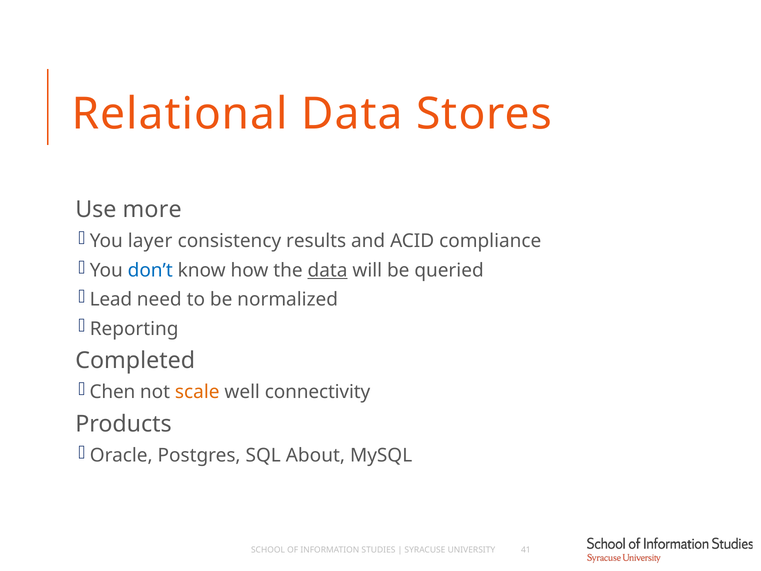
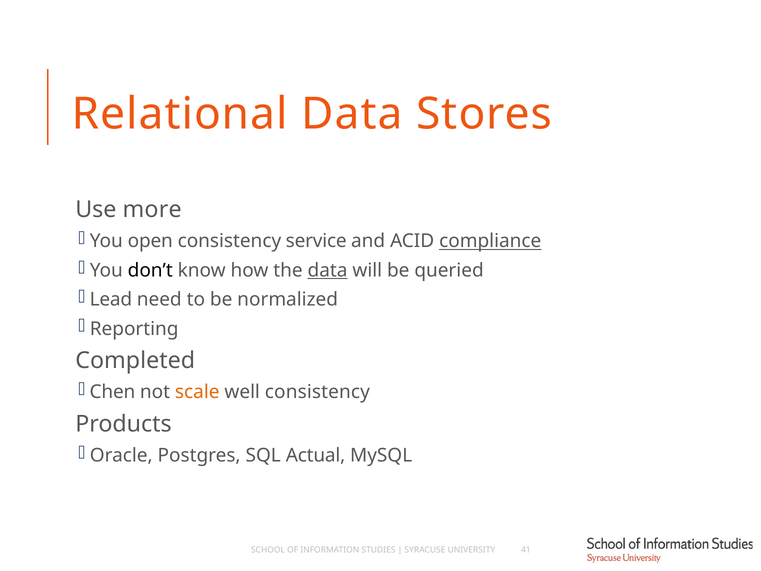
layer: layer -> open (150, 241)
results: results -> service (316, 241)
compliance underline: none -> present (490, 241)
don’t colour: blue -> black (150, 270)
well connectivity: connectivity -> consistency (317, 392)
About: About -> Actual (316, 455)
